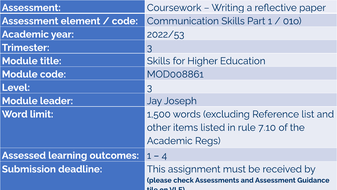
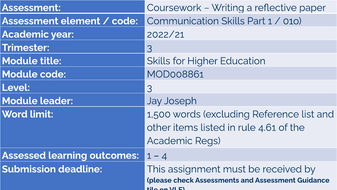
2022/53: 2022/53 -> 2022/21 (166, 34)
7.10: 7.10 -> 4.61 (267, 127)
